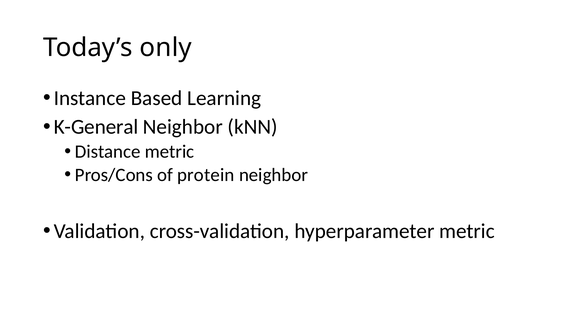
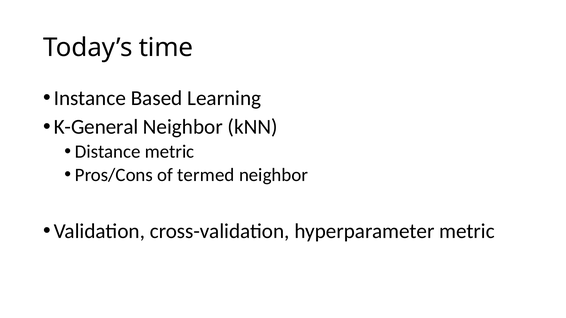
only: only -> time (166, 48)
protein: protein -> termed (206, 175)
